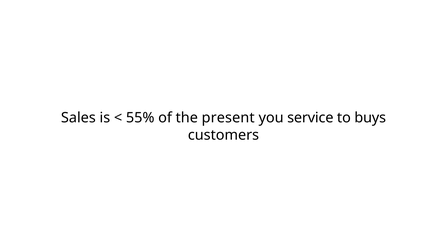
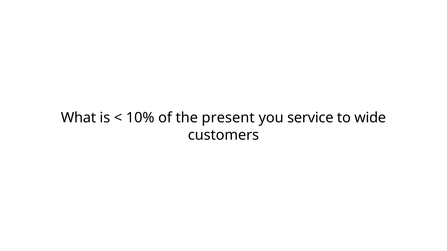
Sales: Sales -> What (78, 118)
55%: 55% -> 10% (140, 118)
buys: buys -> wide (370, 118)
